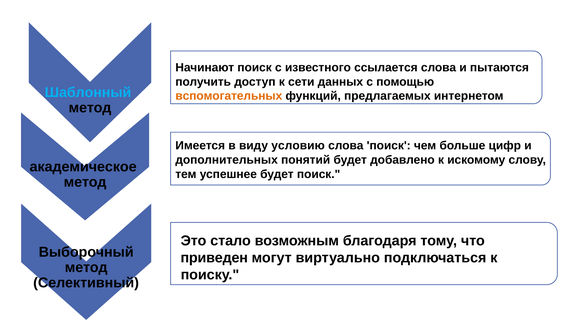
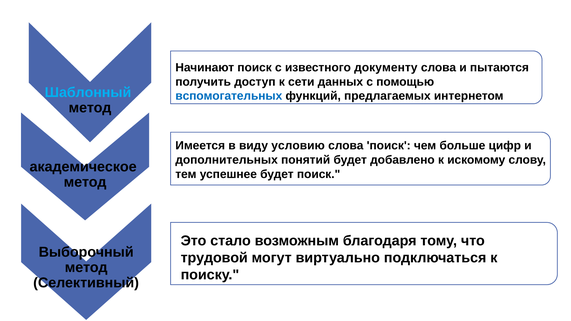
ссылается: ссылается -> документу (386, 68)
вспомогательных colour: orange -> blue (229, 96)
приведен: приведен -> трудовой (214, 258)
